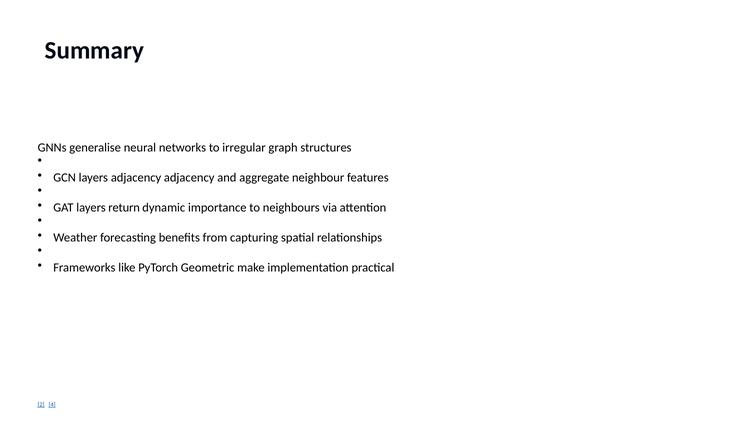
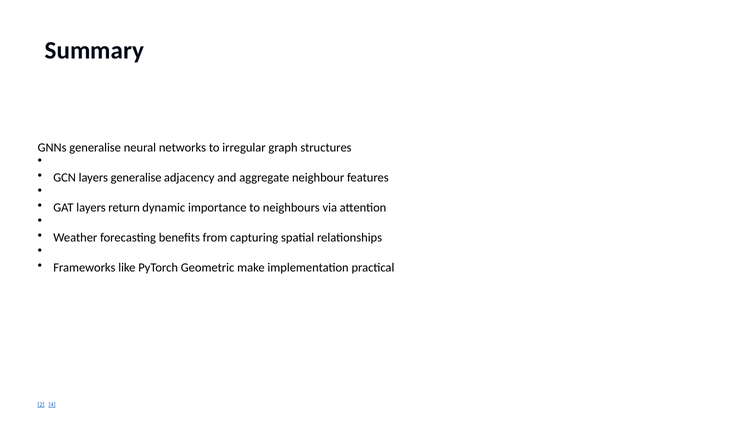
layers adjacency: adjacency -> generalise (136, 177)
